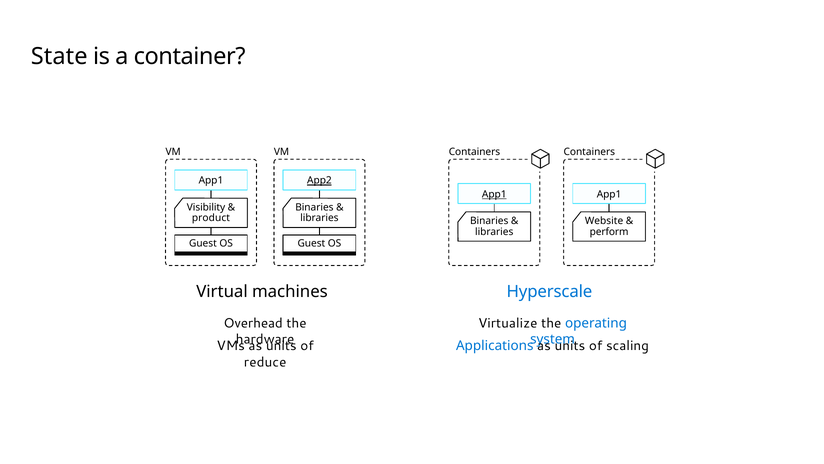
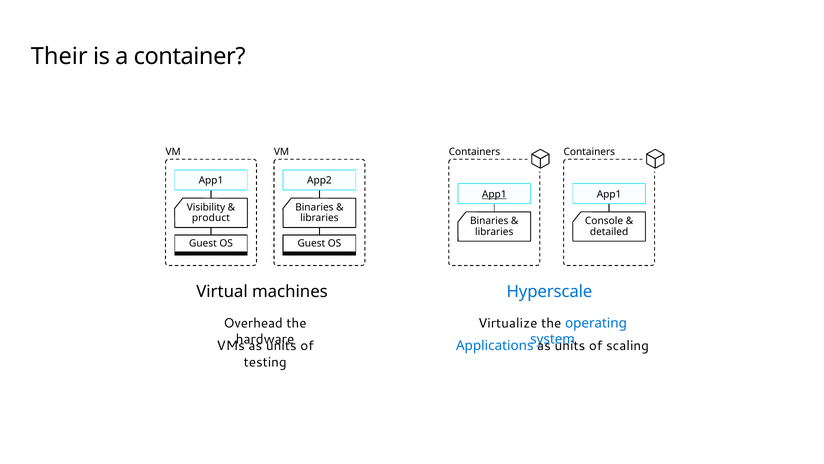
State: State -> Their (59, 56)
App2 underline: present -> none (319, 180)
Website: Website -> Console (604, 221)
perform: perform -> detailed (609, 232)
reduce: reduce -> testing (265, 362)
